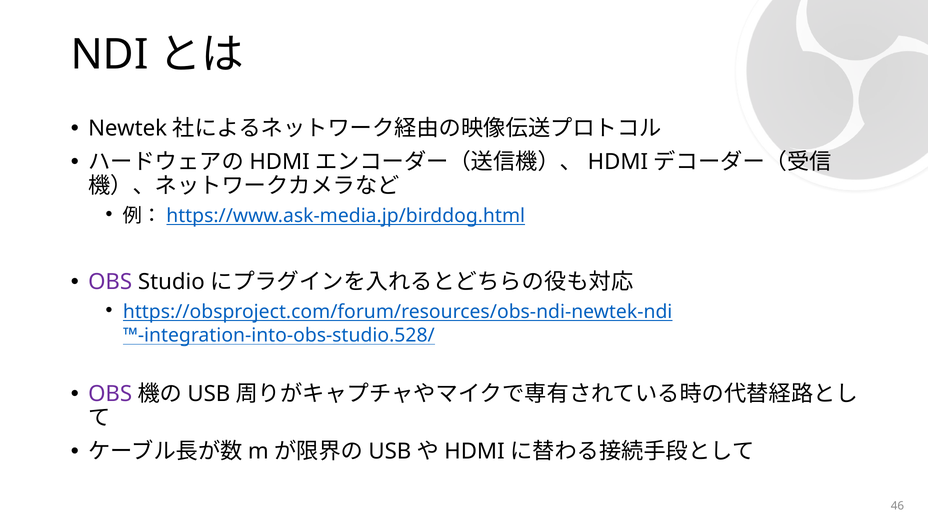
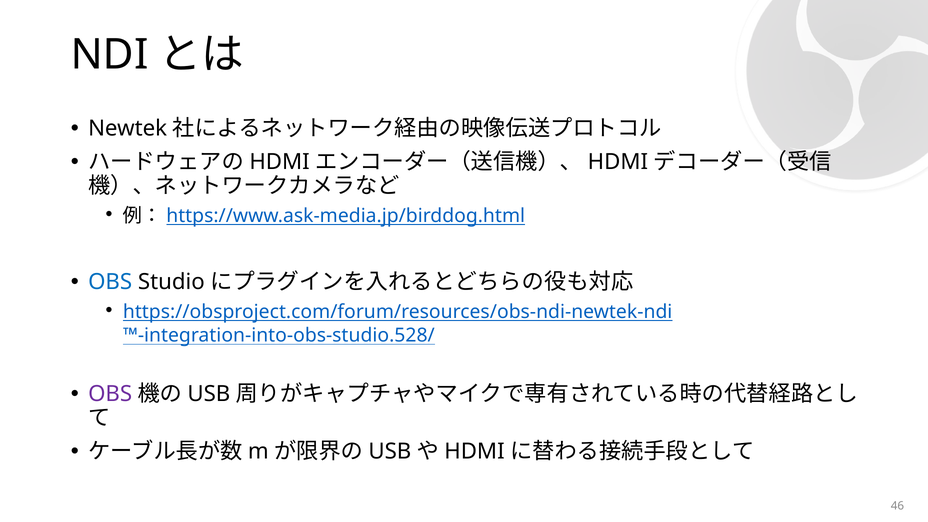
OBS colour: purple -> blue (110, 282)
